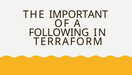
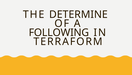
IMPORTANT: IMPORTANT -> DETERMINE (78, 14)
